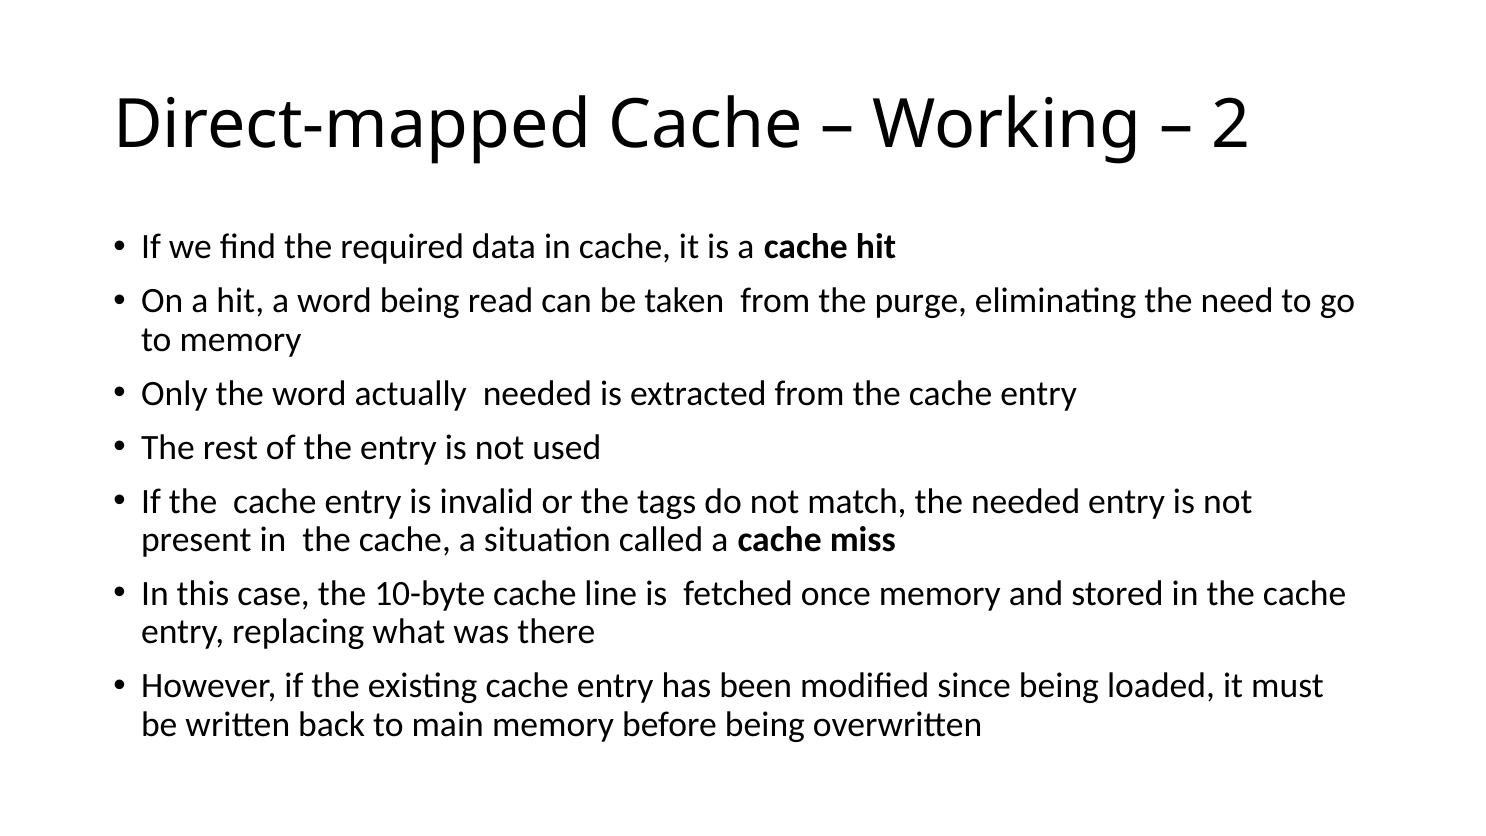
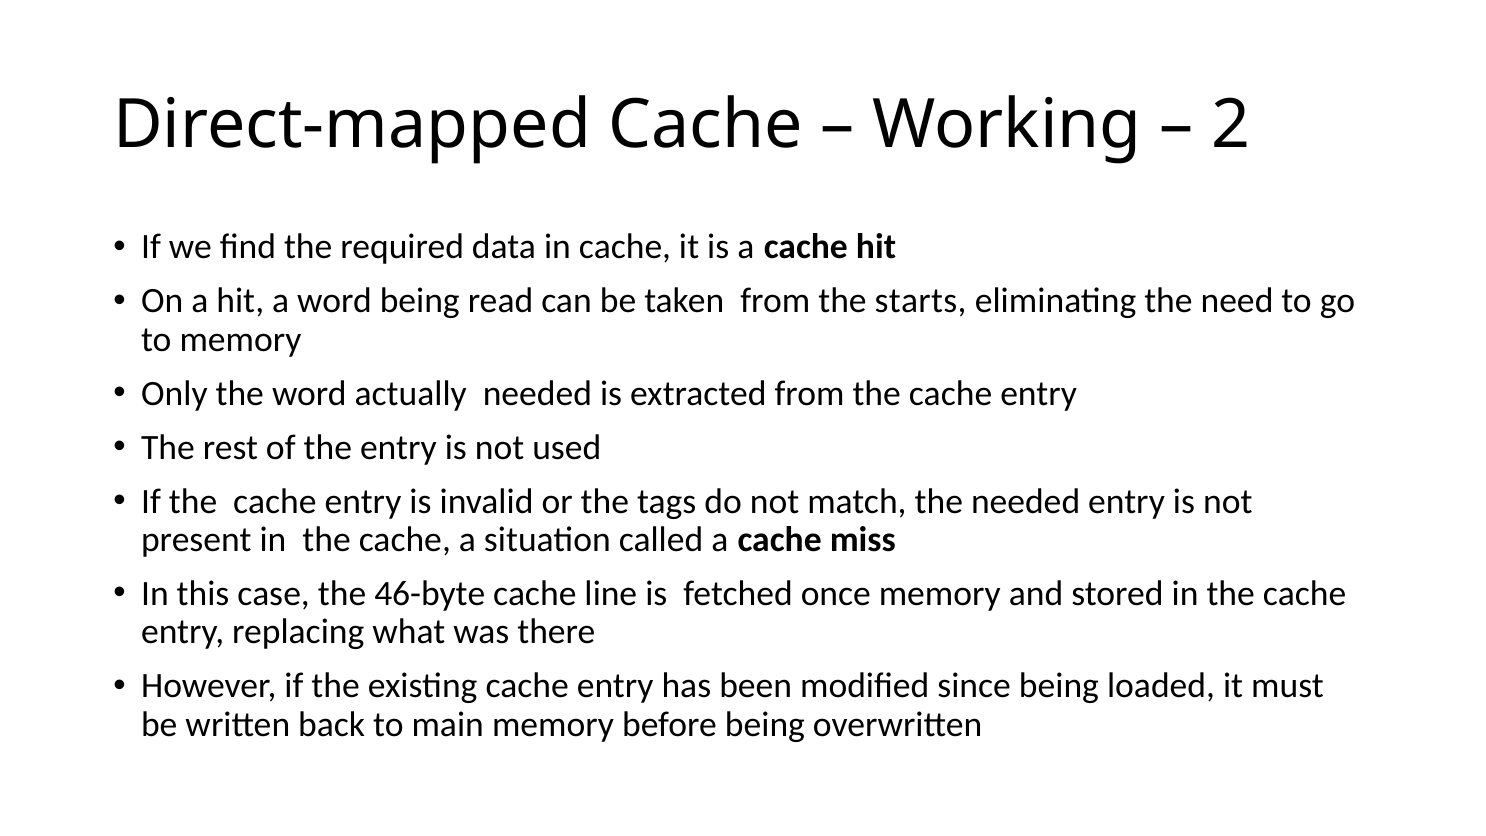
purge: purge -> starts (921, 301)
10-byte: 10-byte -> 46-byte (430, 594)
